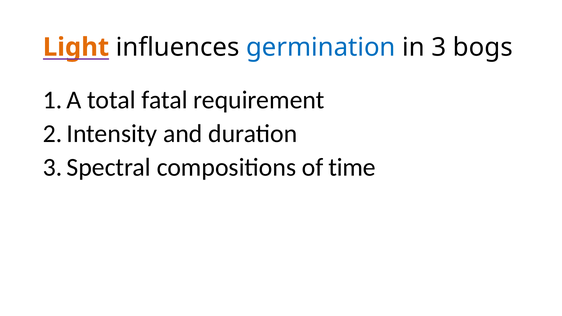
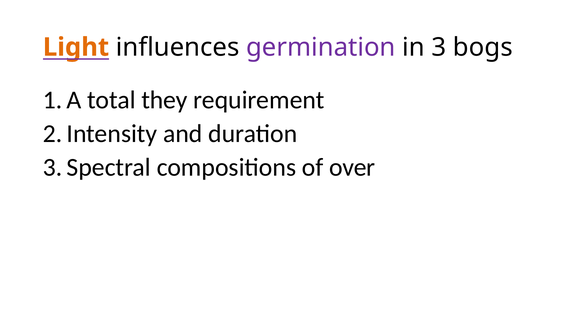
germination colour: blue -> purple (321, 47)
fatal: fatal -> they (165, 100)
time: time -> over (352, 167)
